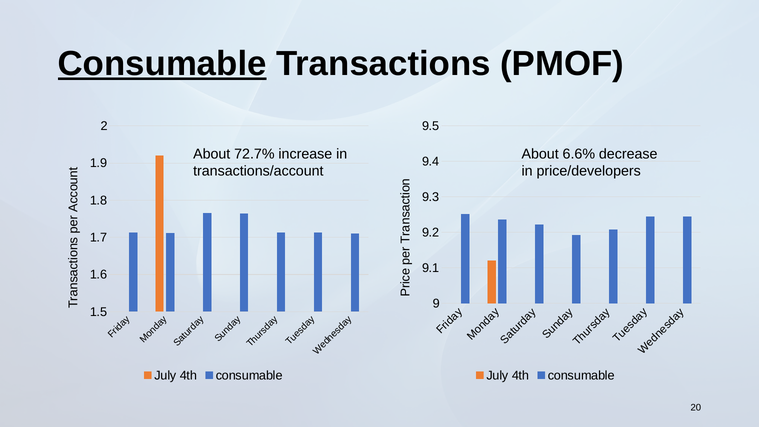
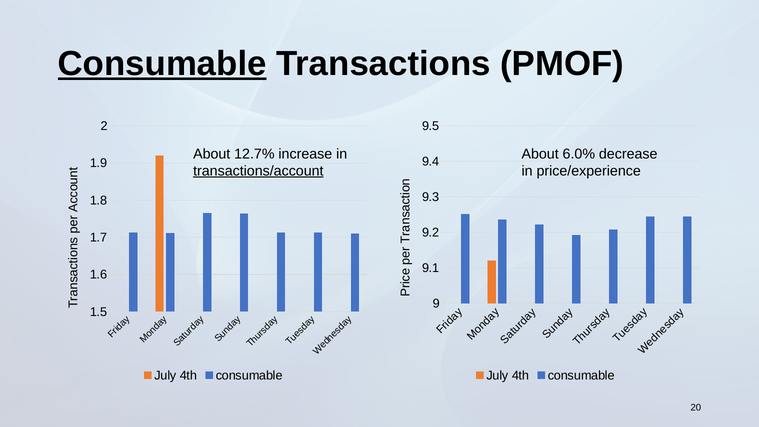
72.7%: 72.7% -> 12.7% (254, 154)
6.6%: 6.6% -> 6.0% (579, 154)
transactions/account underline: none -> present (258, 171)
price/developers: price/developers -> price/experience (589, 171)
